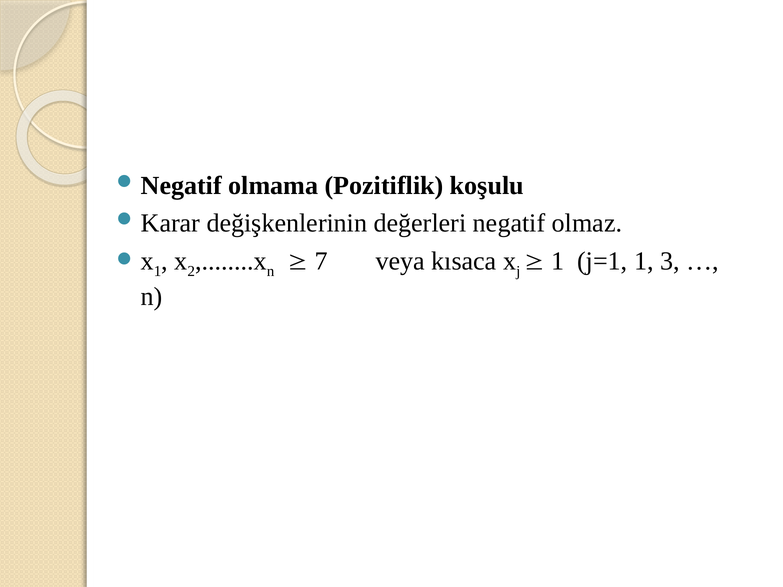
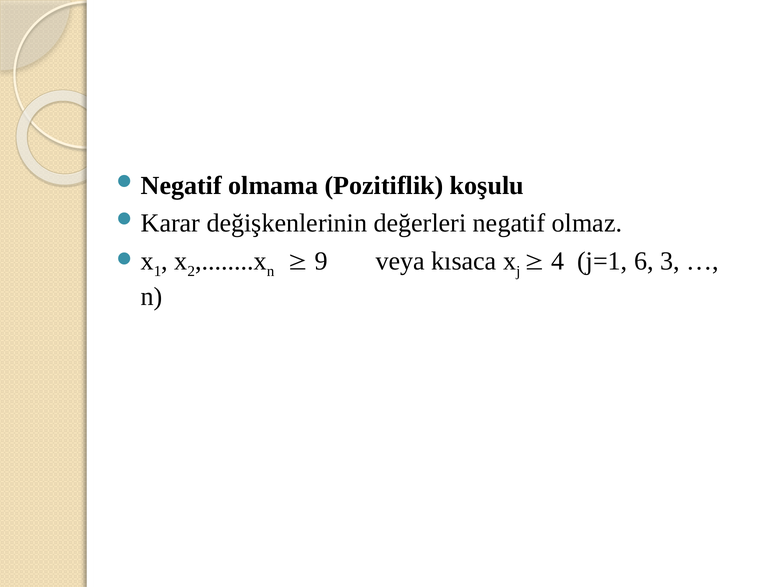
7: 7 -> 9 (321, 261)
1: 1 -> 4 (558, 261)
j=1 1: 1 -> 6 (644, 261)
